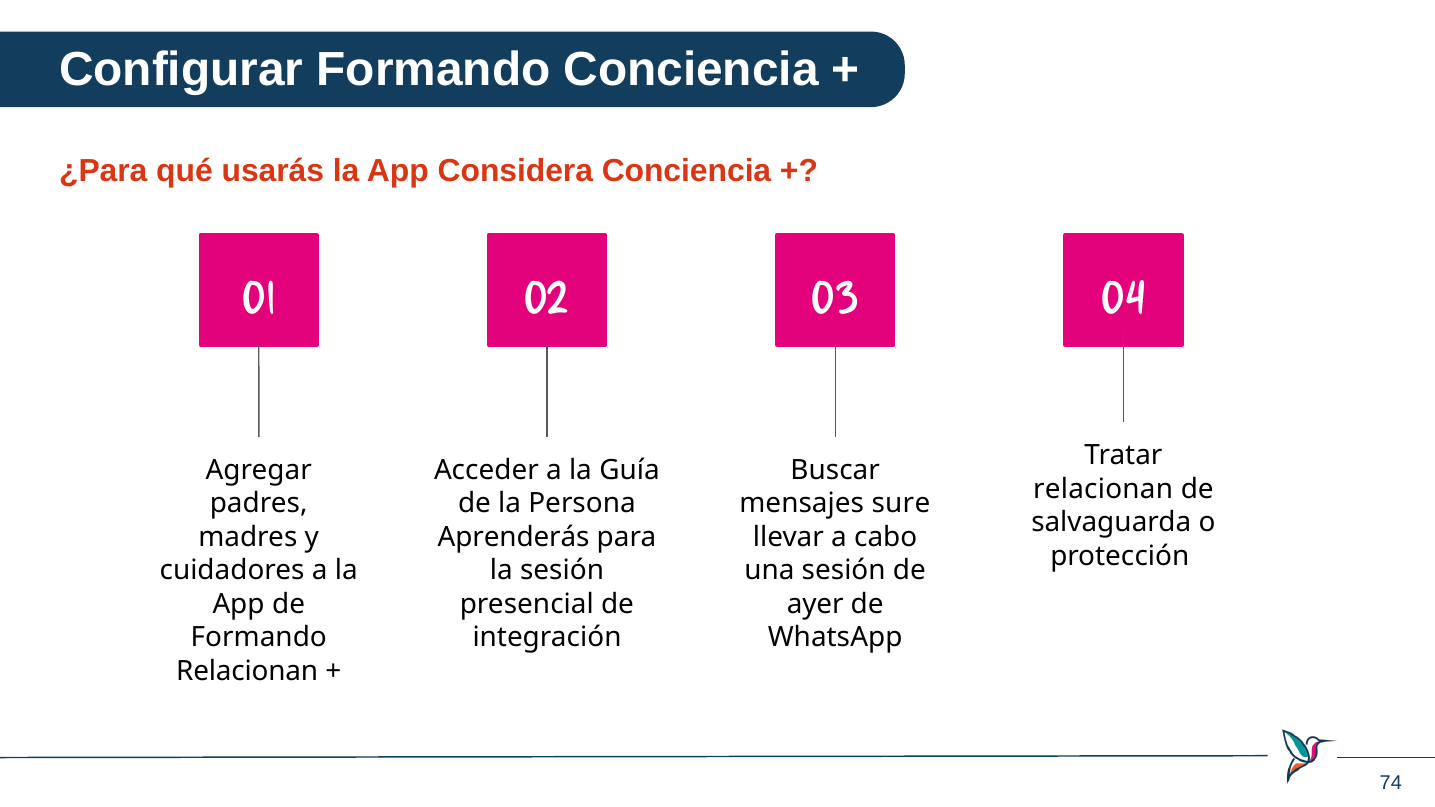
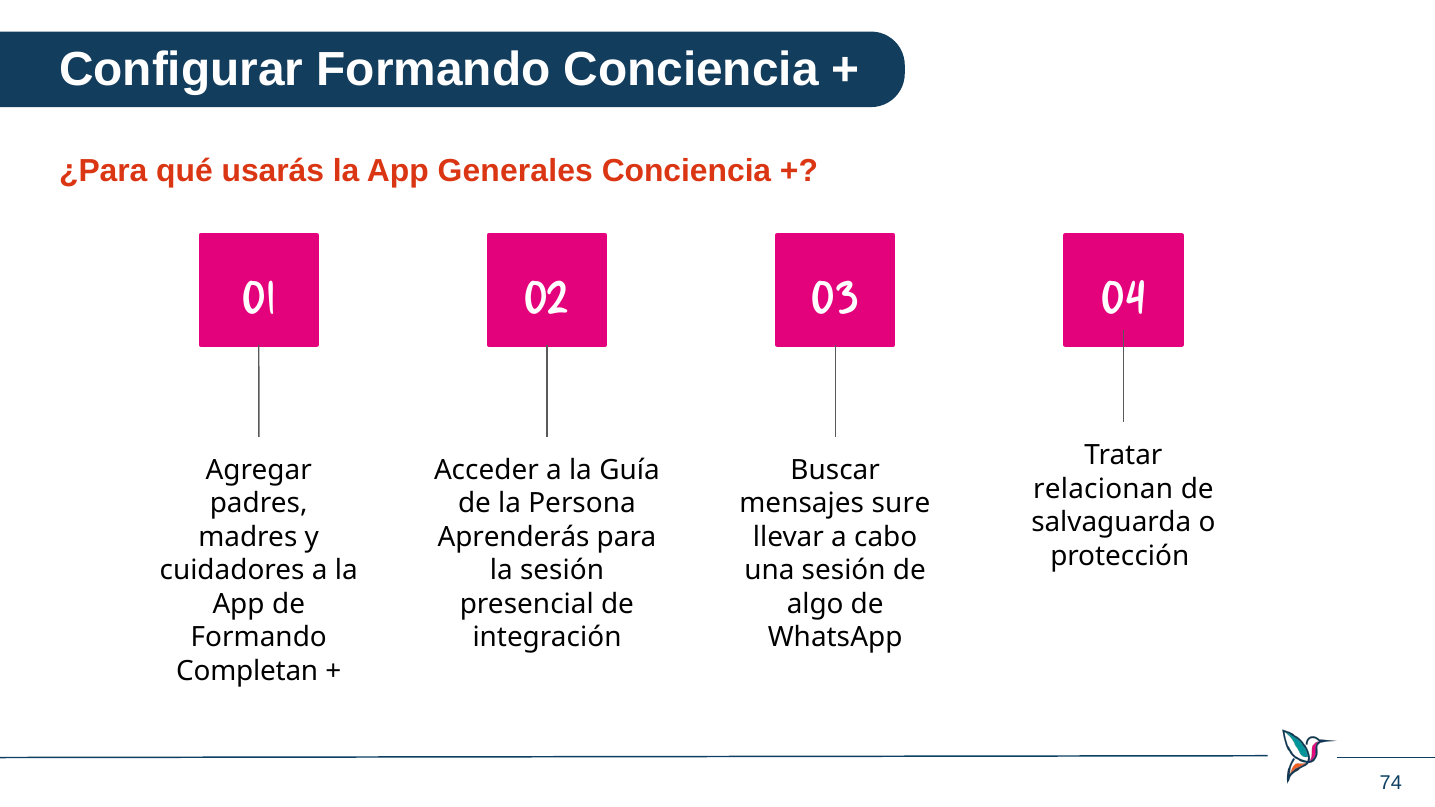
Considera: Considera -> Generales (515, 171)
ayer: ayer -> algo (815, 604)
Relacionan: Relacionan -> Completan (247, 671)
